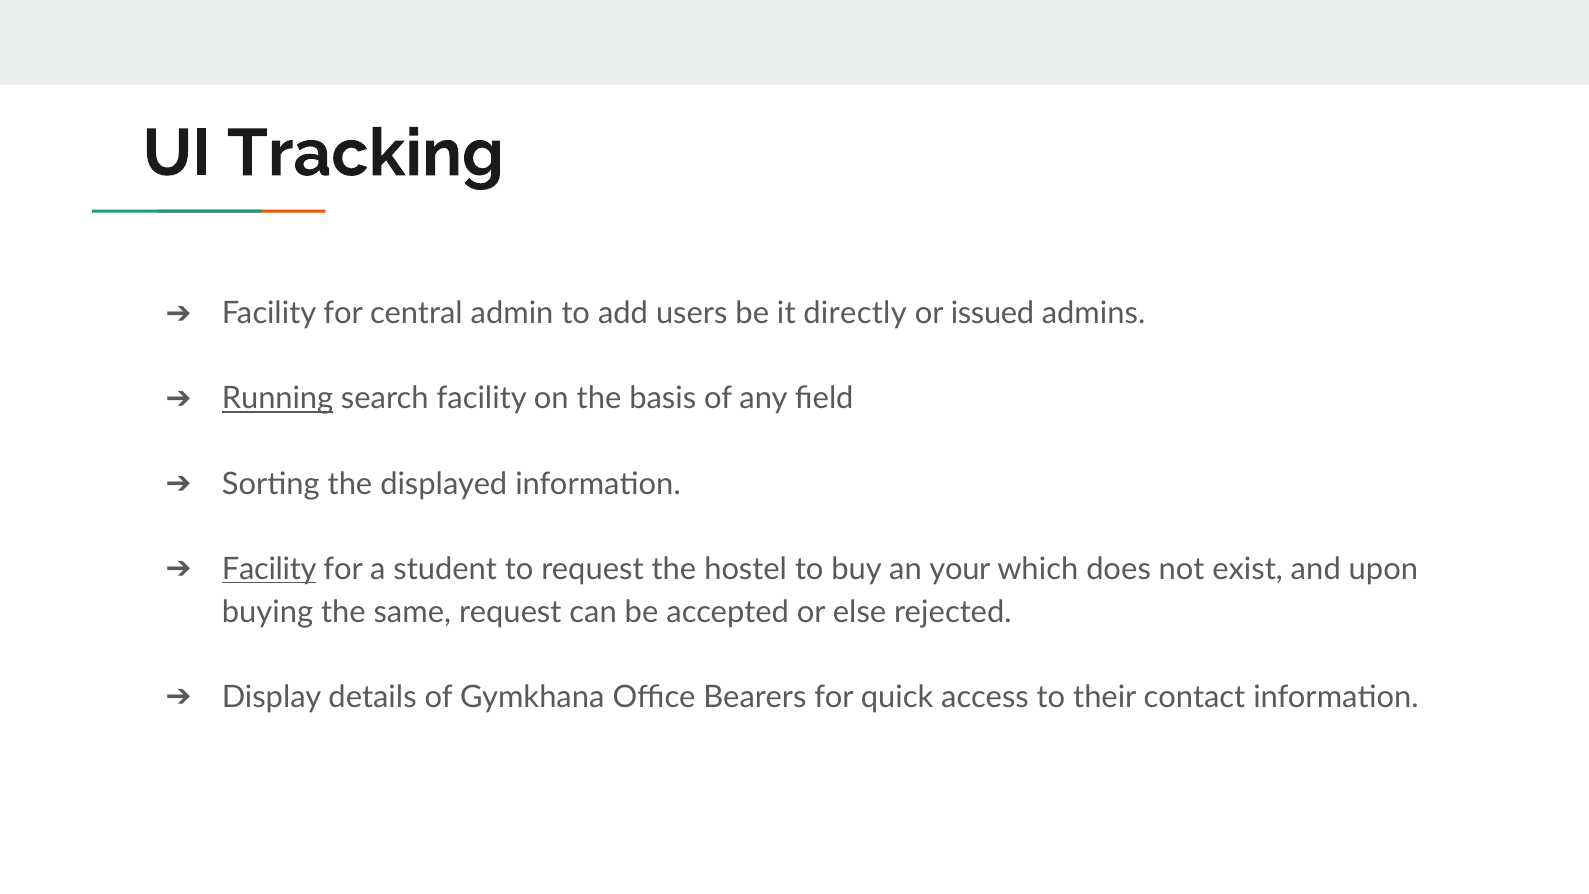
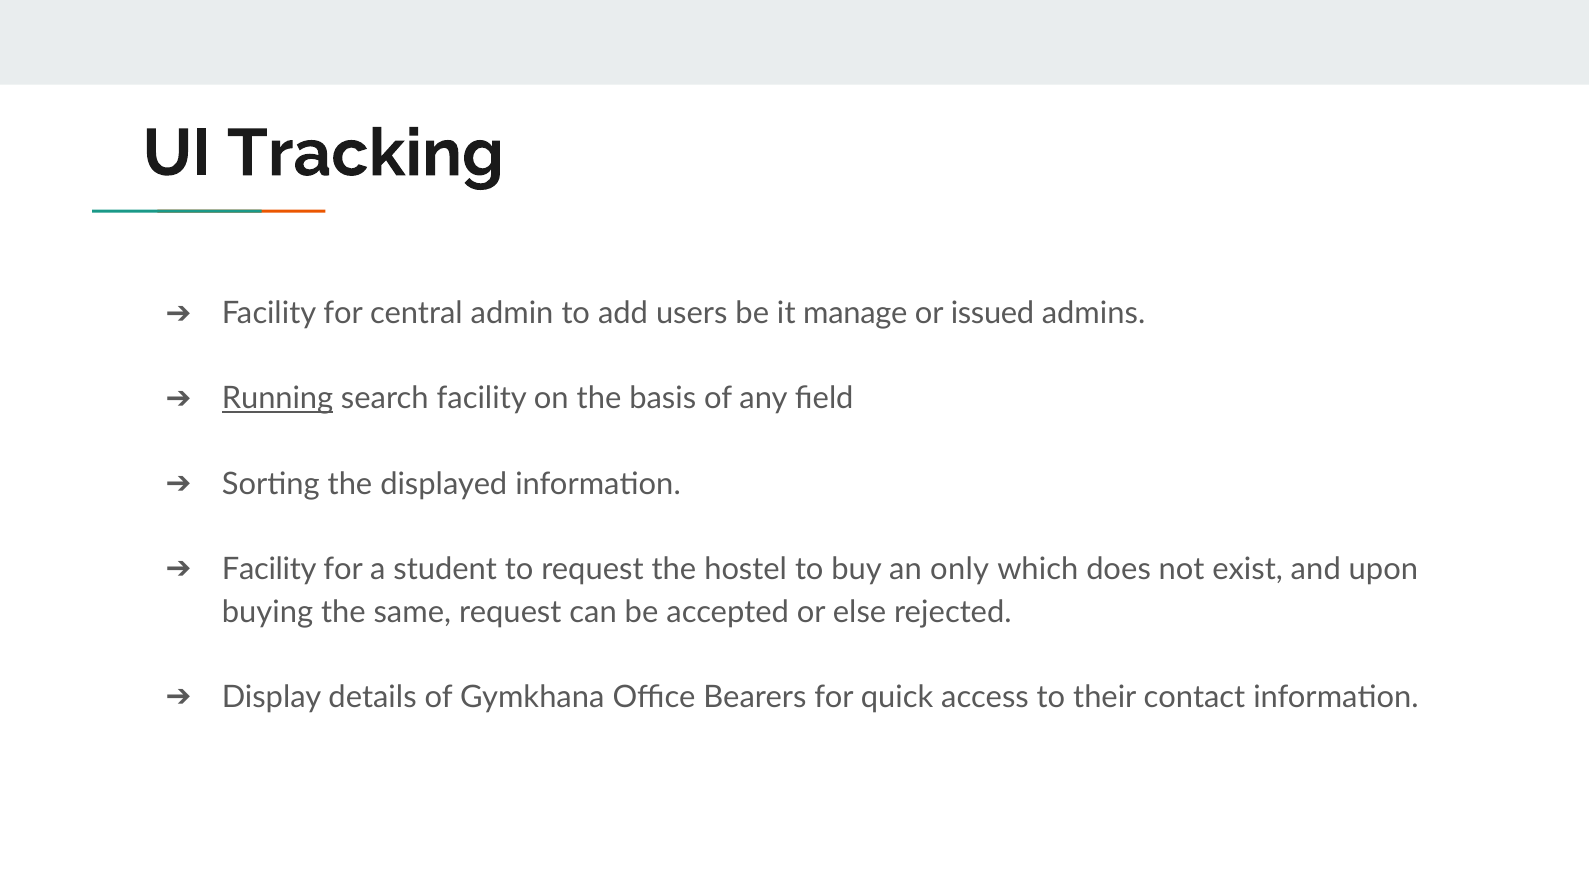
directly: directly -> manage (855, 313)
Facility underline: present -> none (269, 569)
your: your -> only (960, 569)
